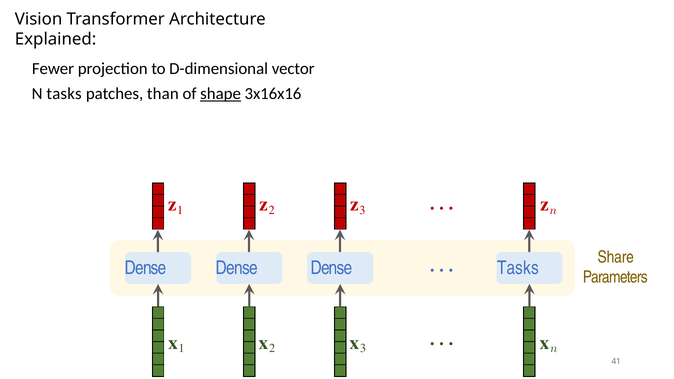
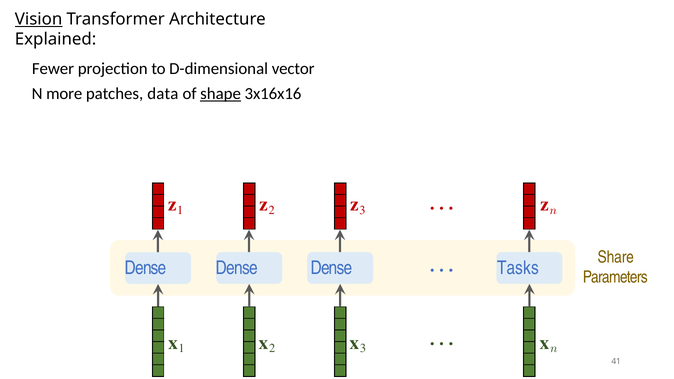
Vision underline: none -> present (39, 19)
N tasks: tasks -> more (64, 94)
than: than -> data (163, 94)
